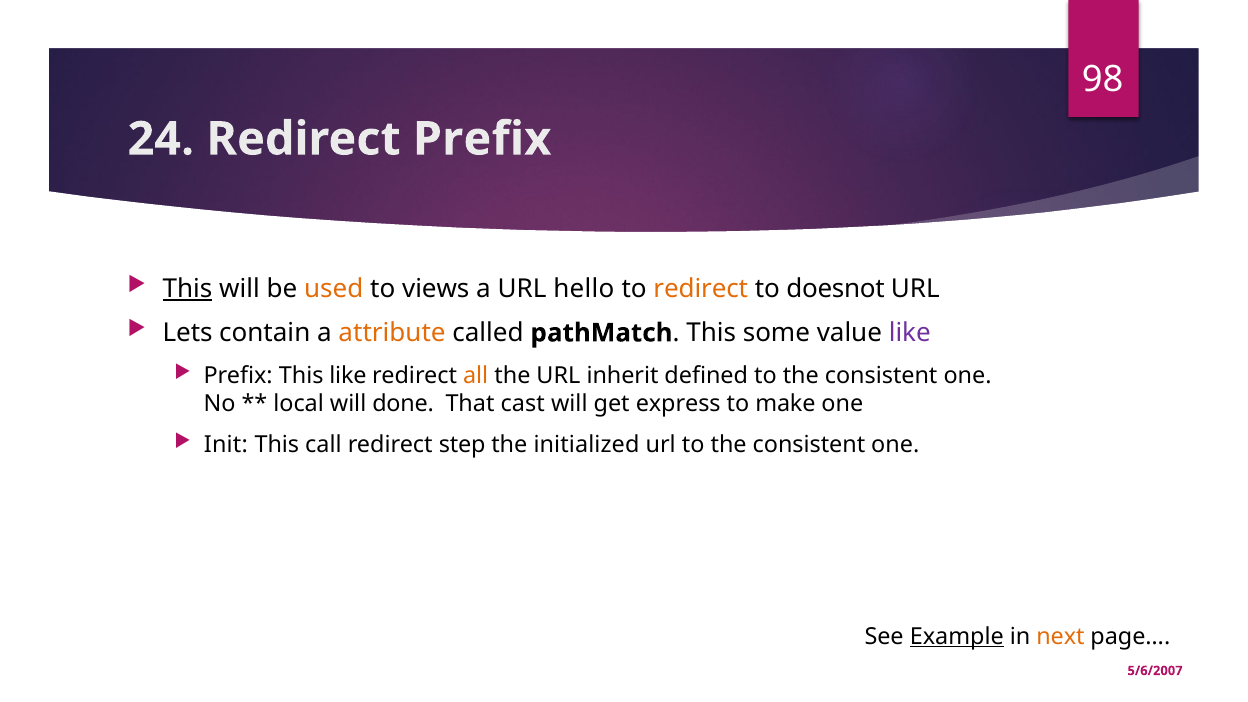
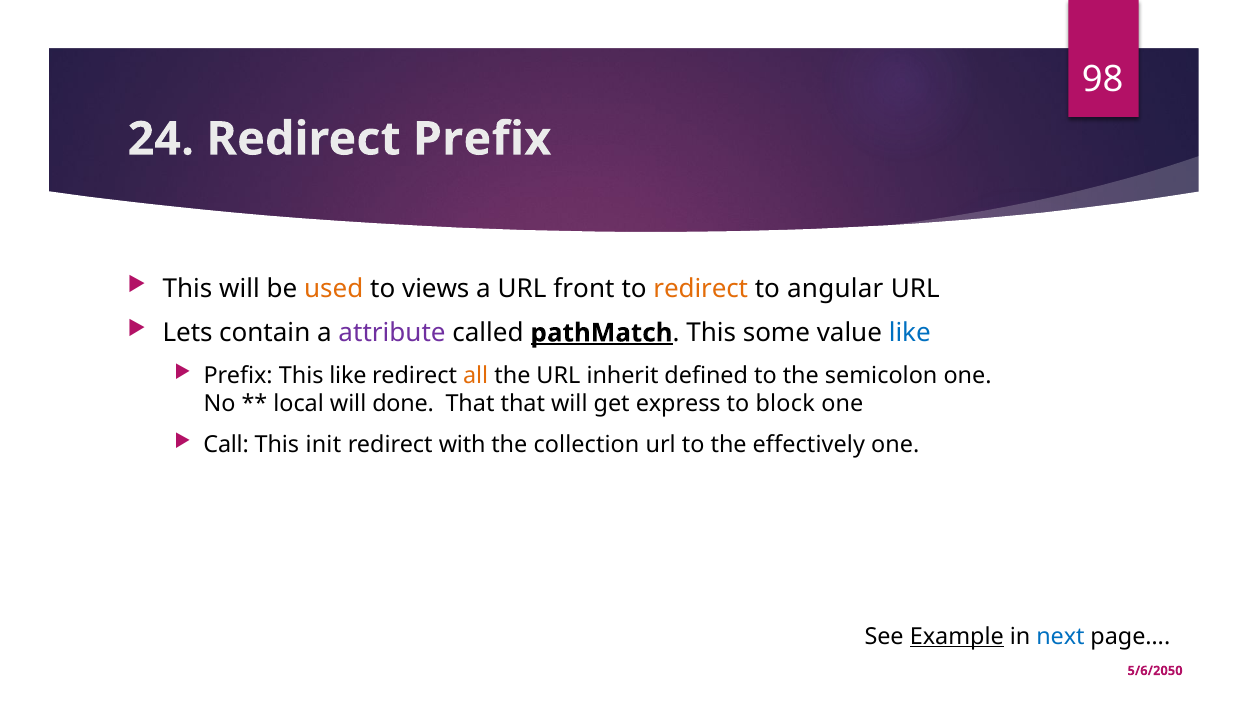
This underline: present -> none (188, 289)
hello: hello -> front (584, 289)
doesnot: doesnot -> angular (835, 289)
attribute colour: orange -> purple (392, 333)
pathMatch underline: none -> present (602, 333)
like colour: purple -> blue (910, 333)
defined to the consistent: consistent -> semicolon (881, 375)
That cast: cast -> that (523, 403)
make: make -> block (785, 403)
Init: Init -> Call (226, 445)
call: call -> init (323, 445)
step: step -> with (462, 445)
initialized: initialized -> collection (586, 445)
url to the consistent: consistent -> effectively (809, 445)
next colour: orange -> blue (1060, 636)
5/6/2007: 5/6/2007 -> 5/6/2050 (1155, 671)
